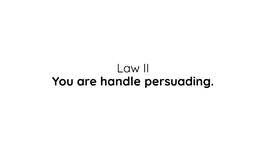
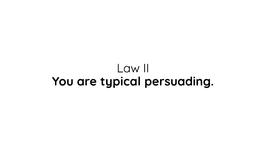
handle: handle -> typical (121, 81)
